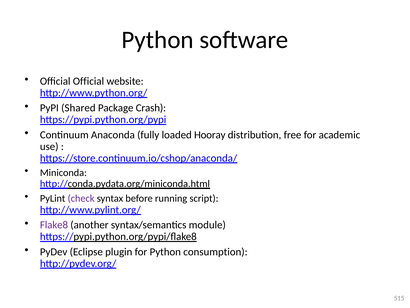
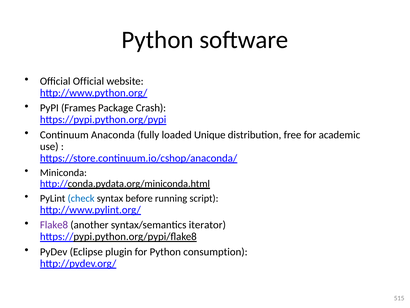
Shared: Shared -> Frames (78, 108)
Hooray: Hooray -> Unique (210, 135)
check colour: purple -> blue (81, 198)
module: module -> iterator (207, 225)
